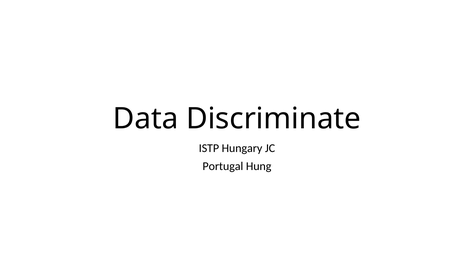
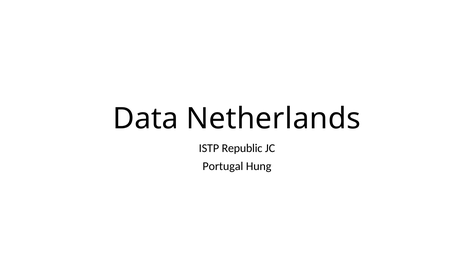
Discriminate: Discriminate -> Netherlands (273, 118)
Hungary: Hungary -> Republic (242, 148)
